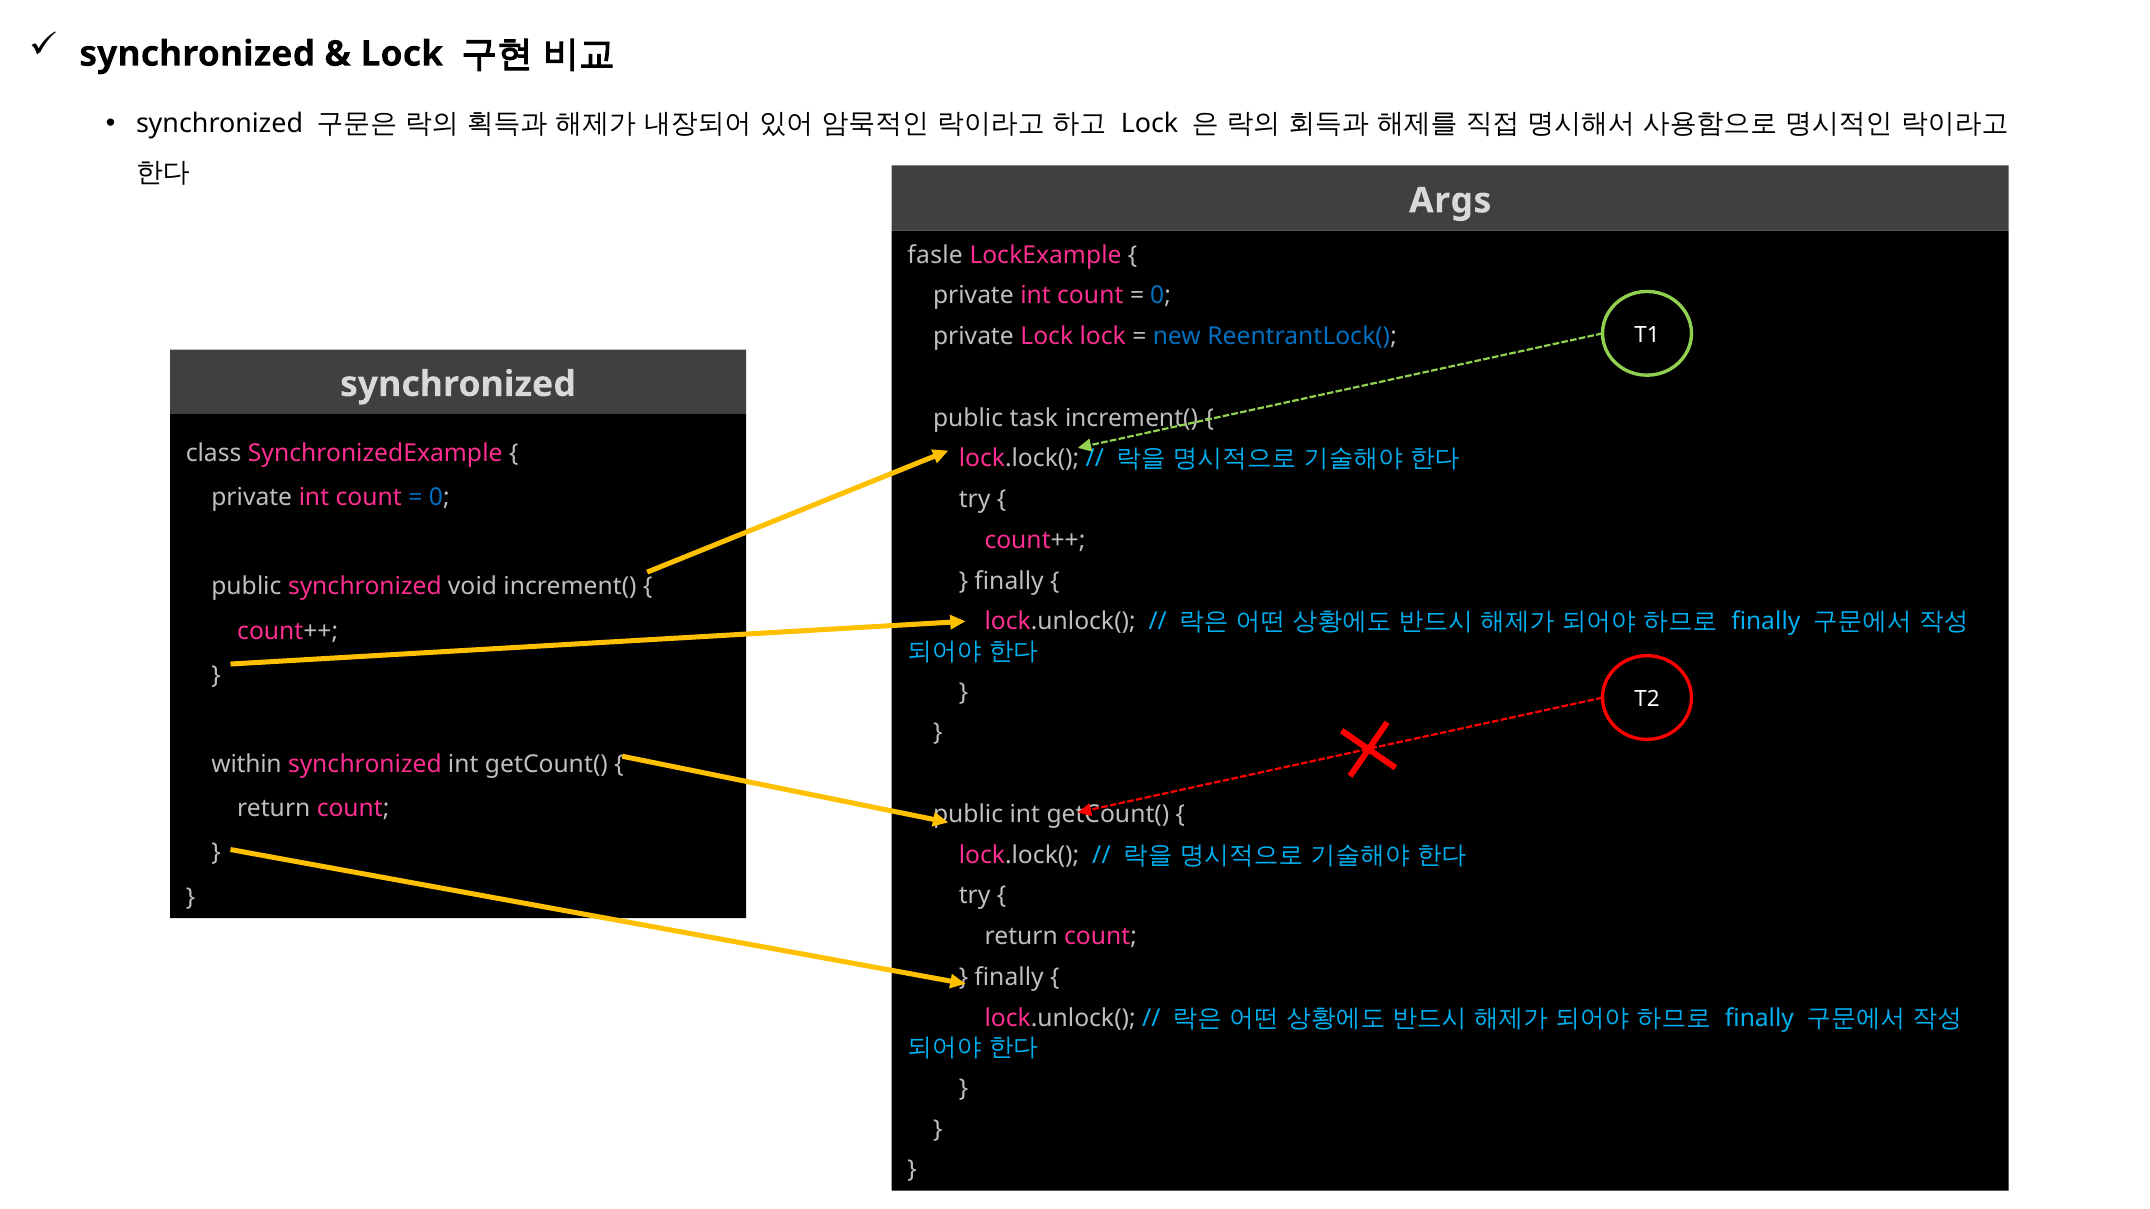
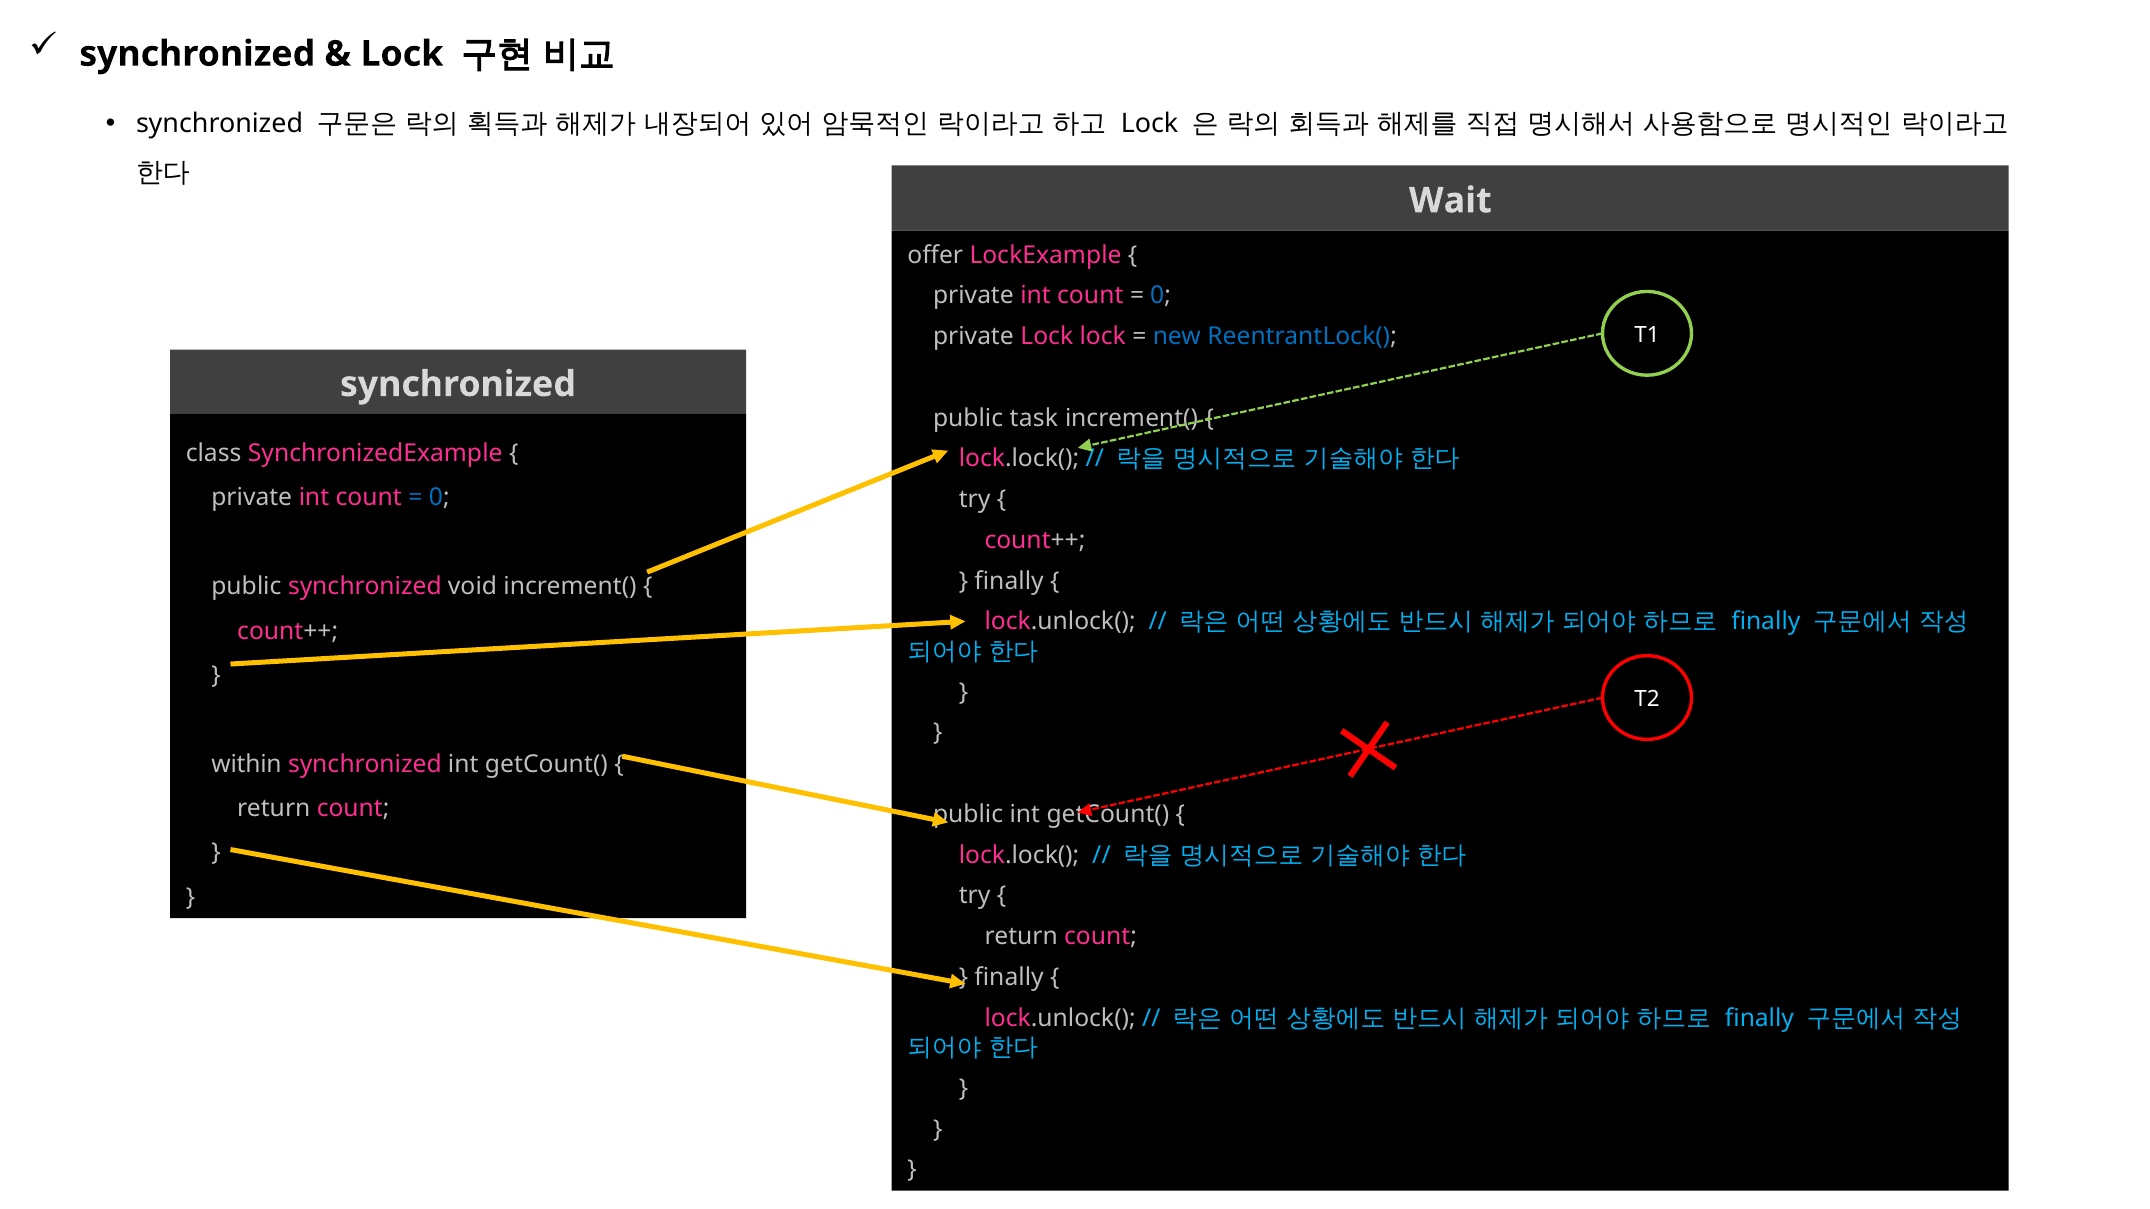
Args: Args -> Wait (1450, 201)
fasle: fasle -> offer (935, 255)
